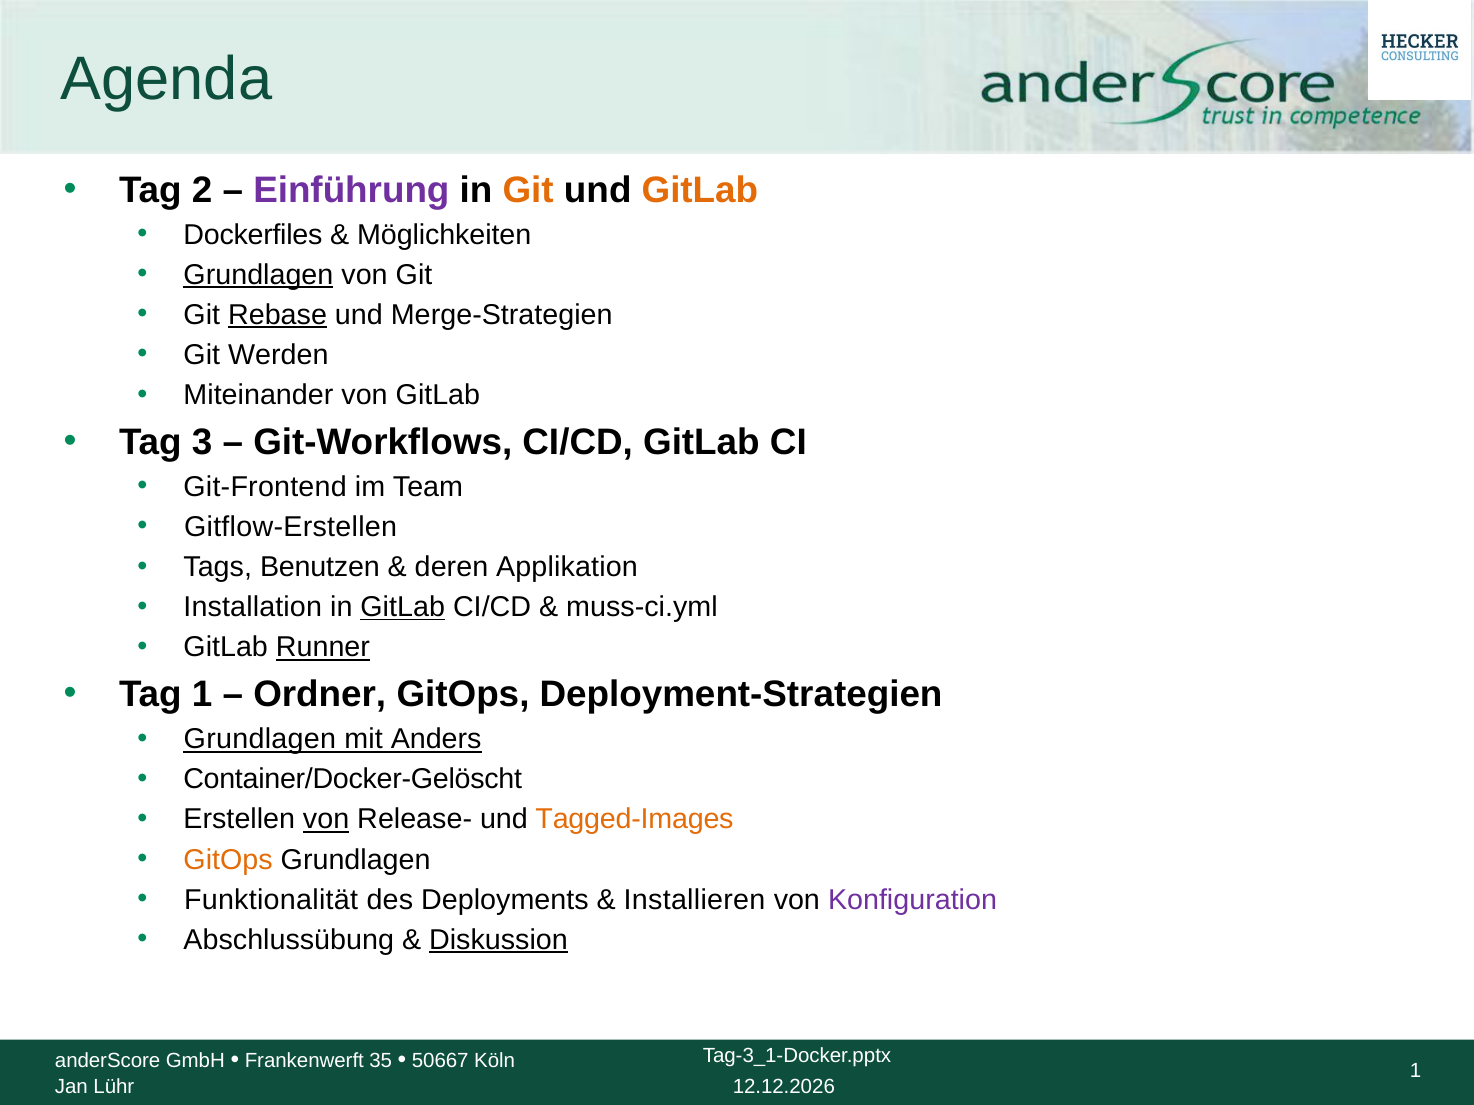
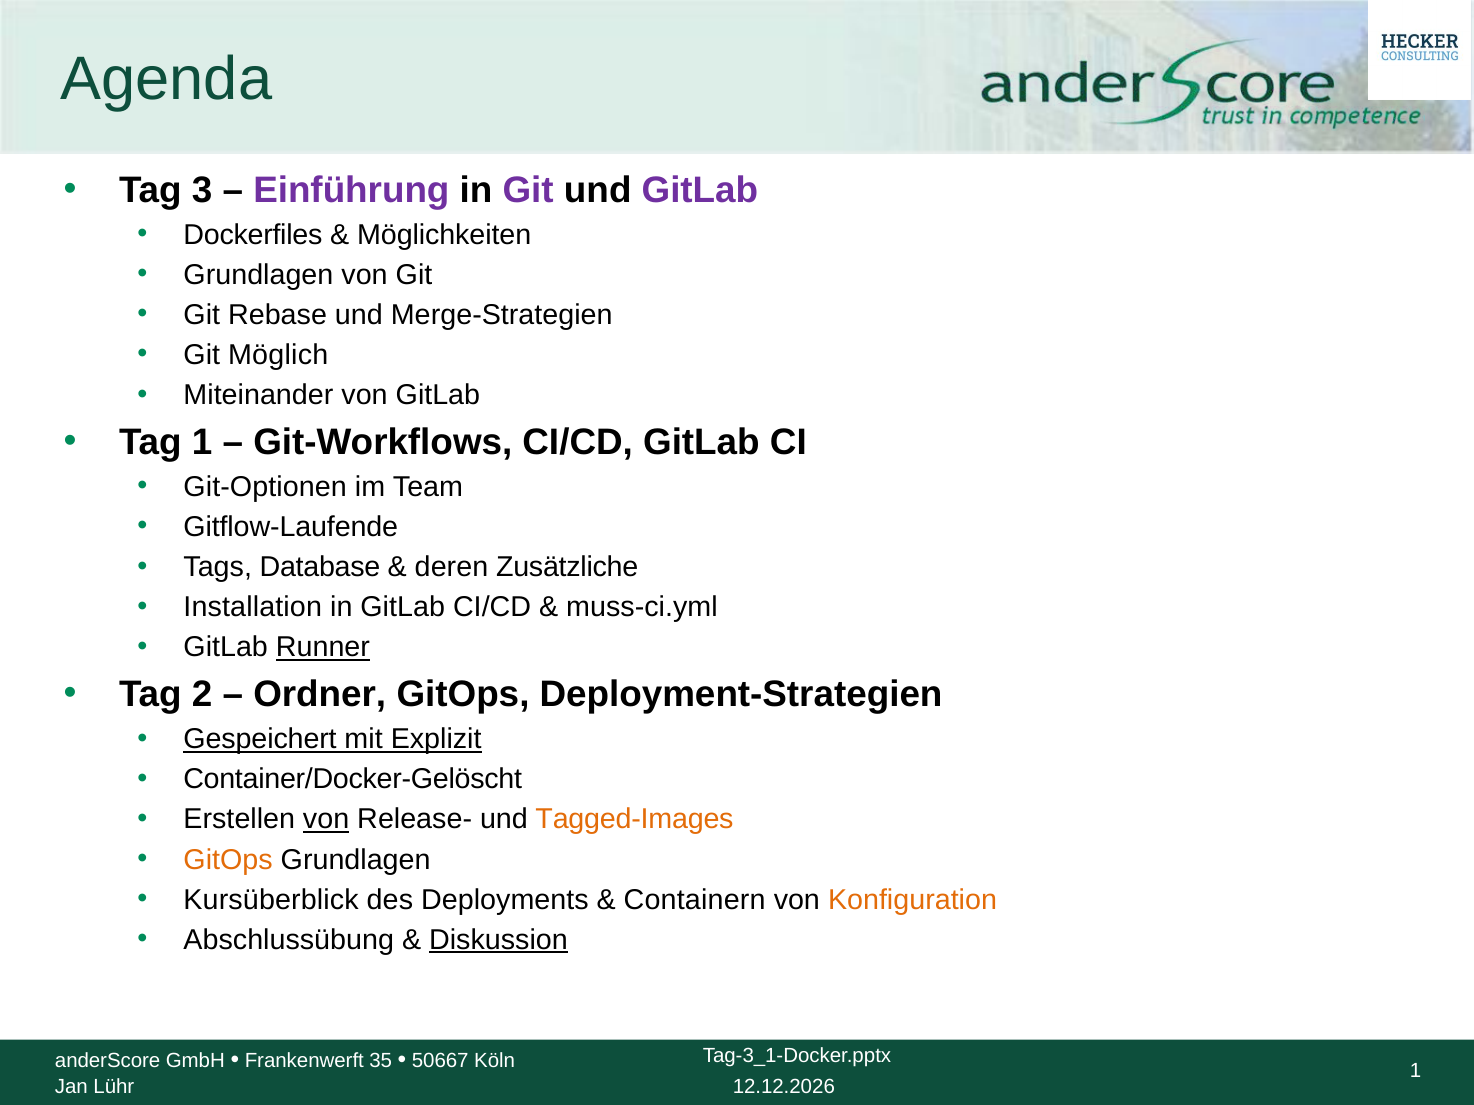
2: 2 -> 3 (202, 190)
Git colour: orange -> purple (528, 190)
GitLab colour: orange -> purple (700, 190)
Grundlagen underline: present -> none (258, 275)
Rebase underline: present -> none (278, 315)
Werden: Werden -> Möglich (278, 355)
Tag 3: 3 -> 1 (202, 443)
Git-Frontend: Git-Frontend -> Git-Optionen (265, 487)
Gitflow-Erstellen: Gitflow-Erstellen -> Gitflow-Laufende (291, 527)
Benutzen: Benutzen -> Database (320, 567)
Applikation: Applikation -> Zusätzliche (567, 567)
GitLab underline: present -> none (403, 608)
Tag 1: 1 -> 2 (202, 695)
Grundlagen: Grundlagen -> Gespeichert (260, 739)
Anders: Anders -> Explizit (436, 739)
Funktionalität: Funktionalität -> Kursüberblick (271, 900)
Installieren: Installieren -> Containern (695, 900)
Konfiguration colour: purple -> orange (913, 900)
